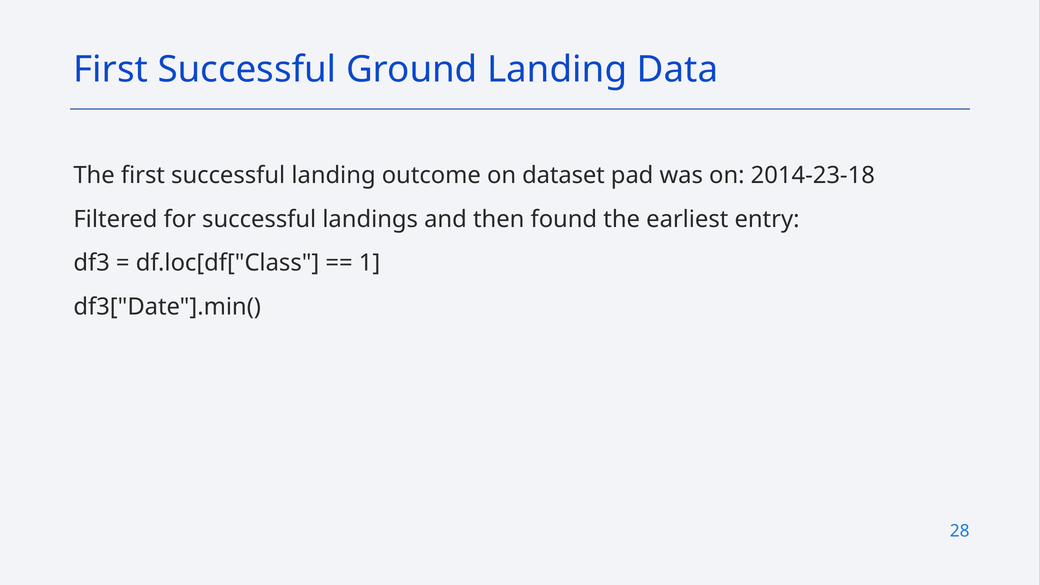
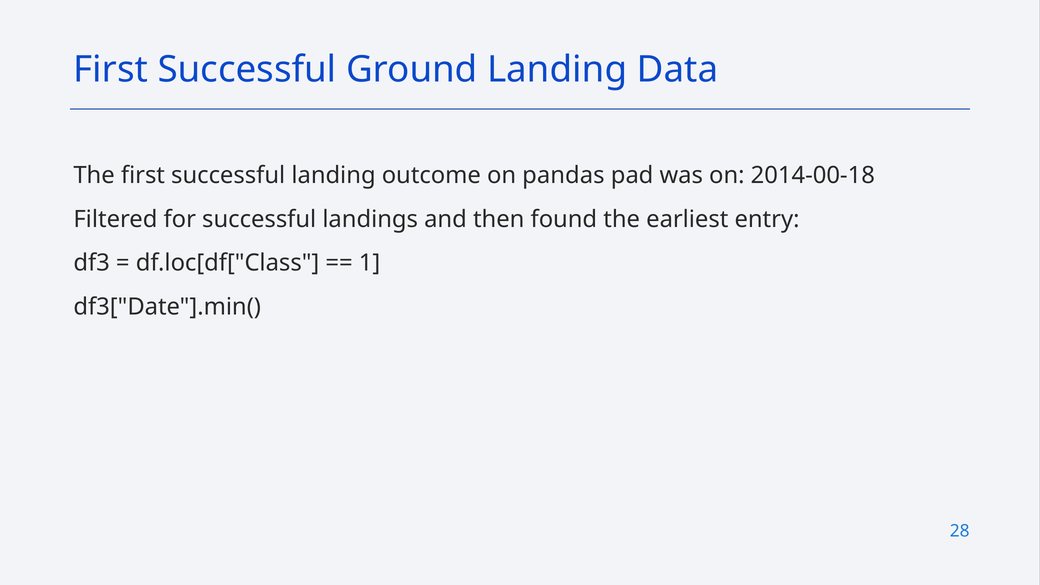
dataset: dataset -> pandas (563, 176)
2014-23-18: 2014-23-18 -> 2014-00-18 (813, 176)
